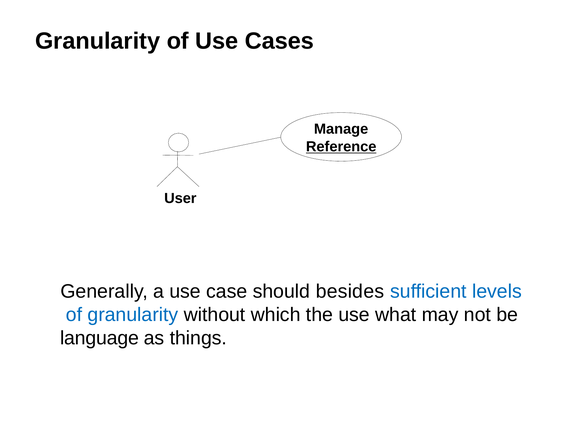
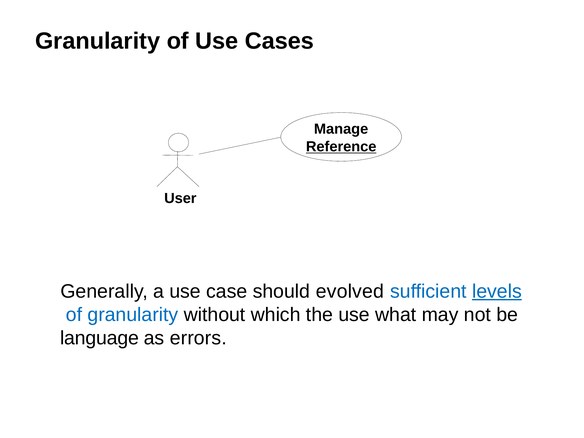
besides: besides -> evolved (350, 291)
levels underline: none -> present (497, 291)
things: things -> errors (198, 338)
